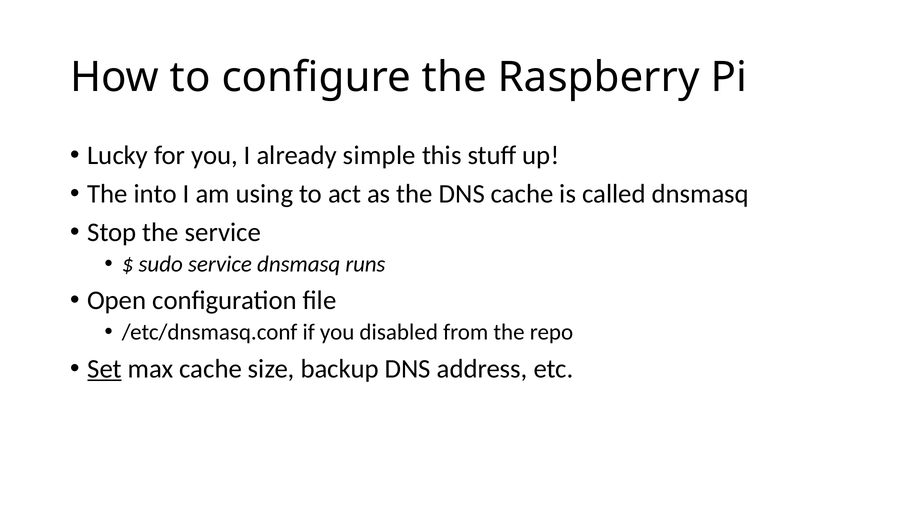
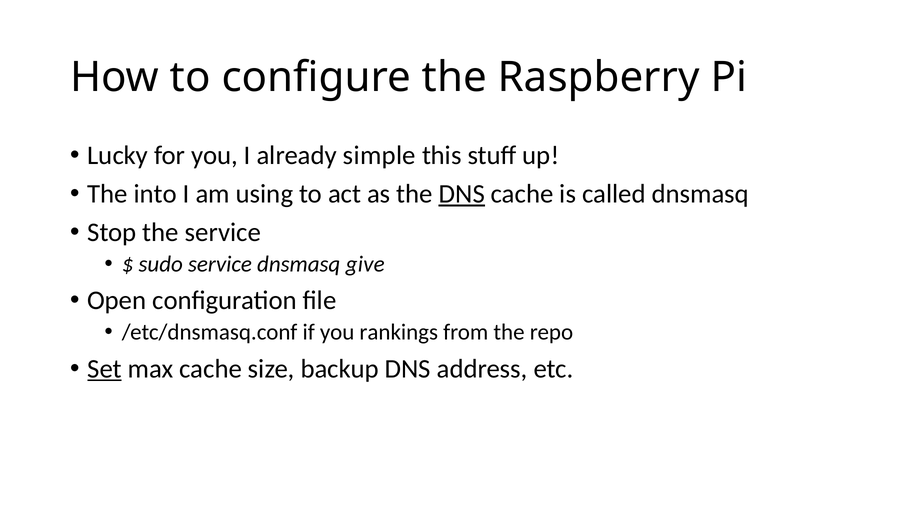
DNS underline: none -> present (462, 194)
runs: runs -> give (365, 264)
disabled: disabled -> rankings (399, 332)
